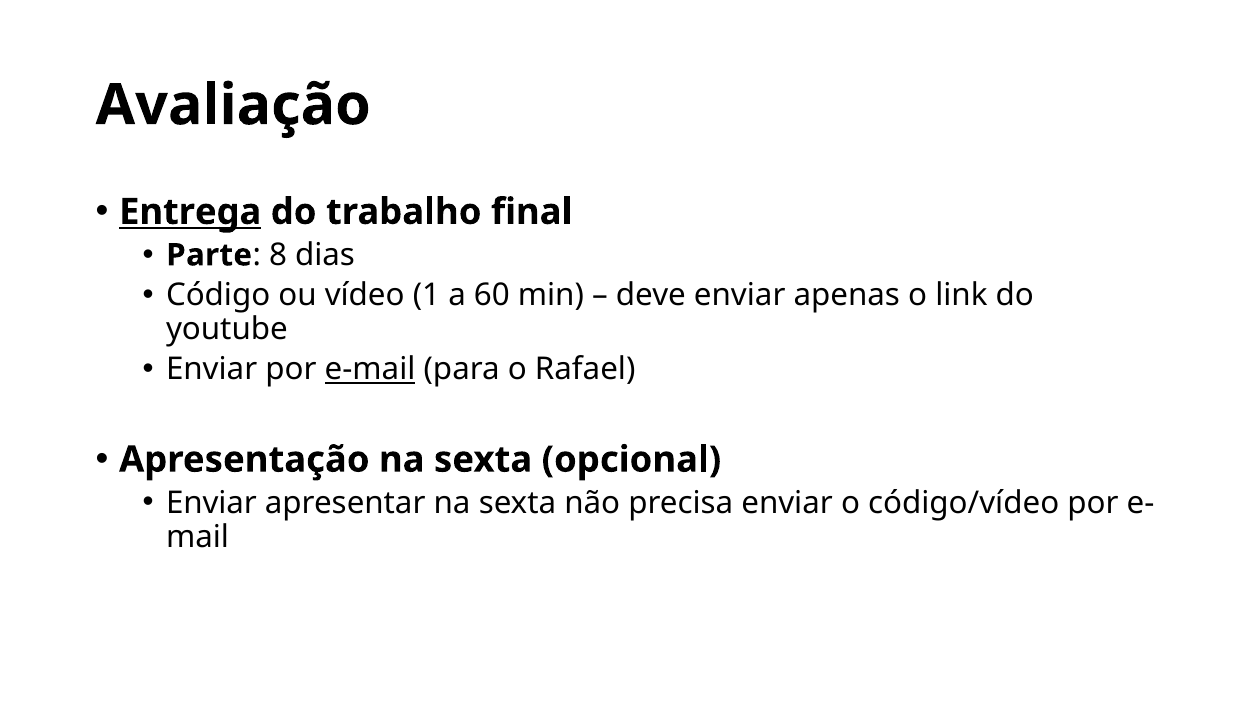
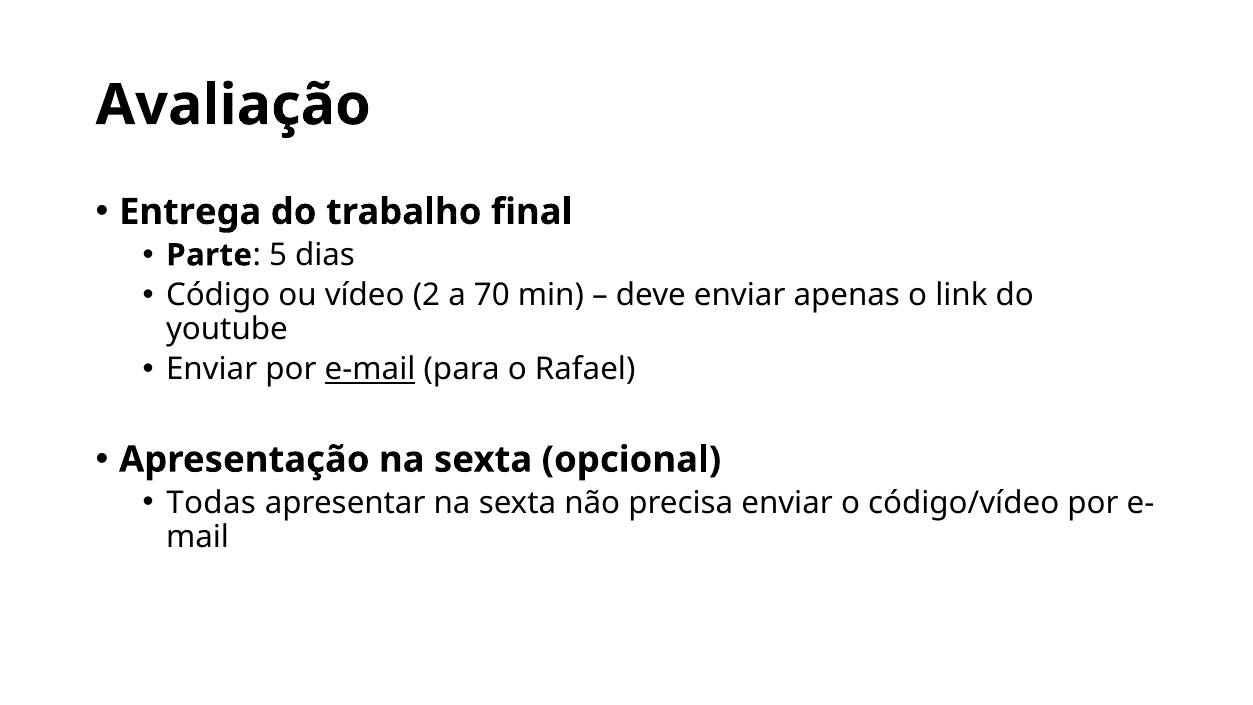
Entrega underline: present -> none (190, 212)
8: 8 -> 5 (278, 255)
1: 1 -> 2 (426, 295)
60: 60 -> 70 (492, 295)
Enviar: Enviar -> Todas (211, 503)
